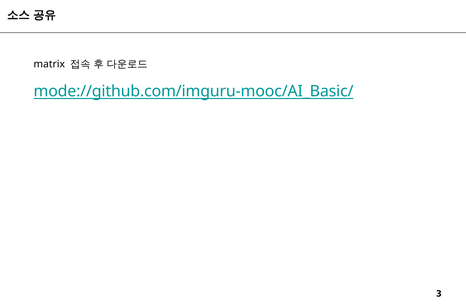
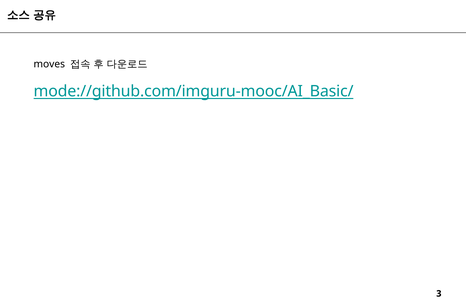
matrix: matrix -> moves (49, 64)
